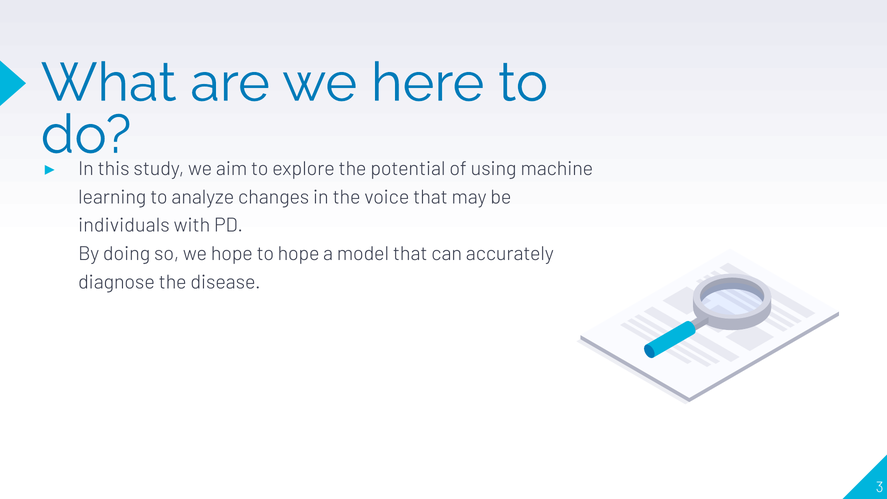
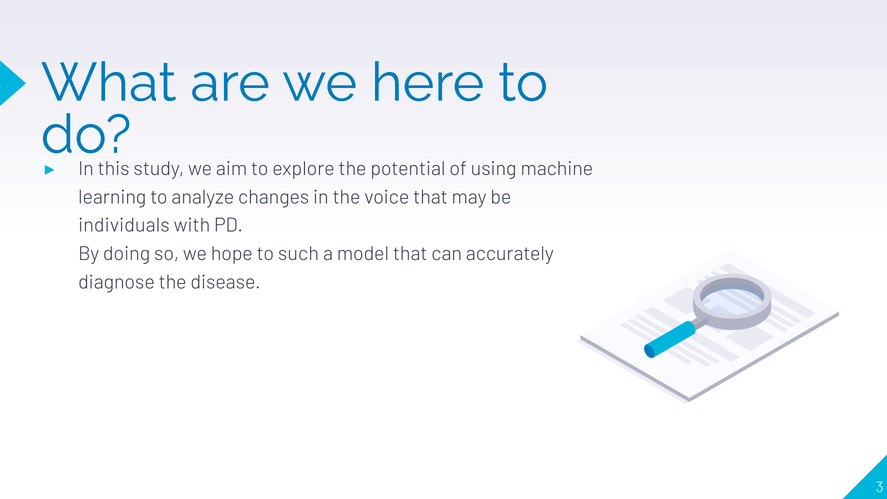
to hope: hope -> such (298, 254)
